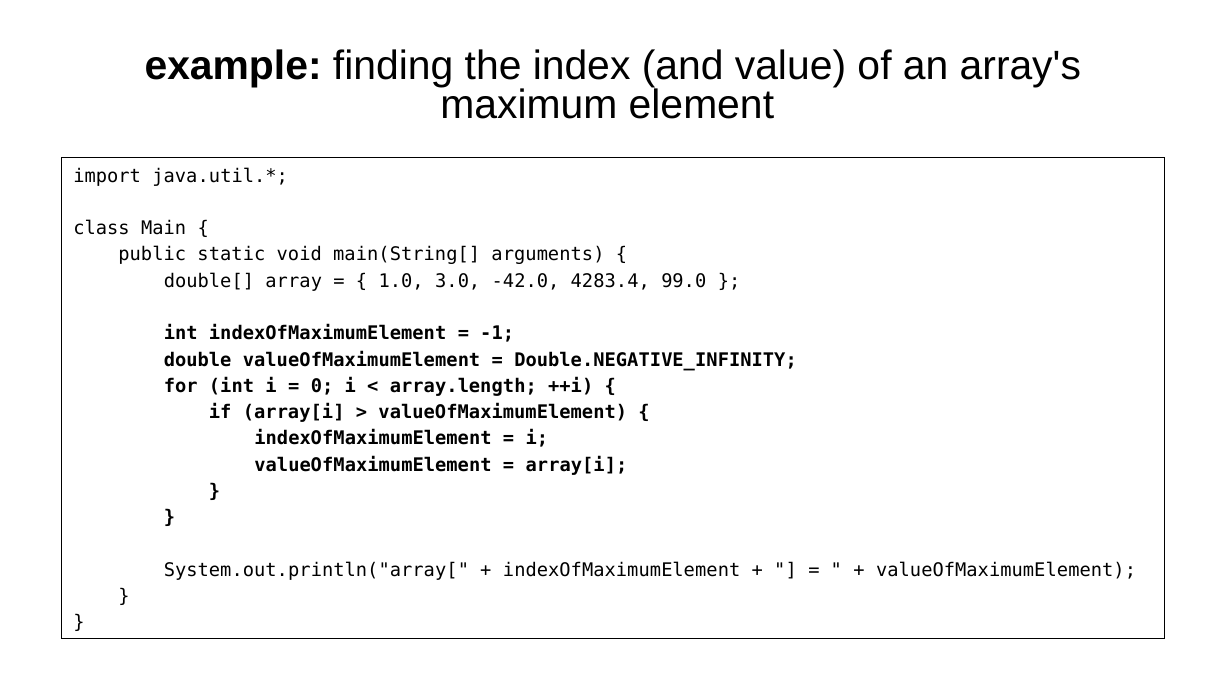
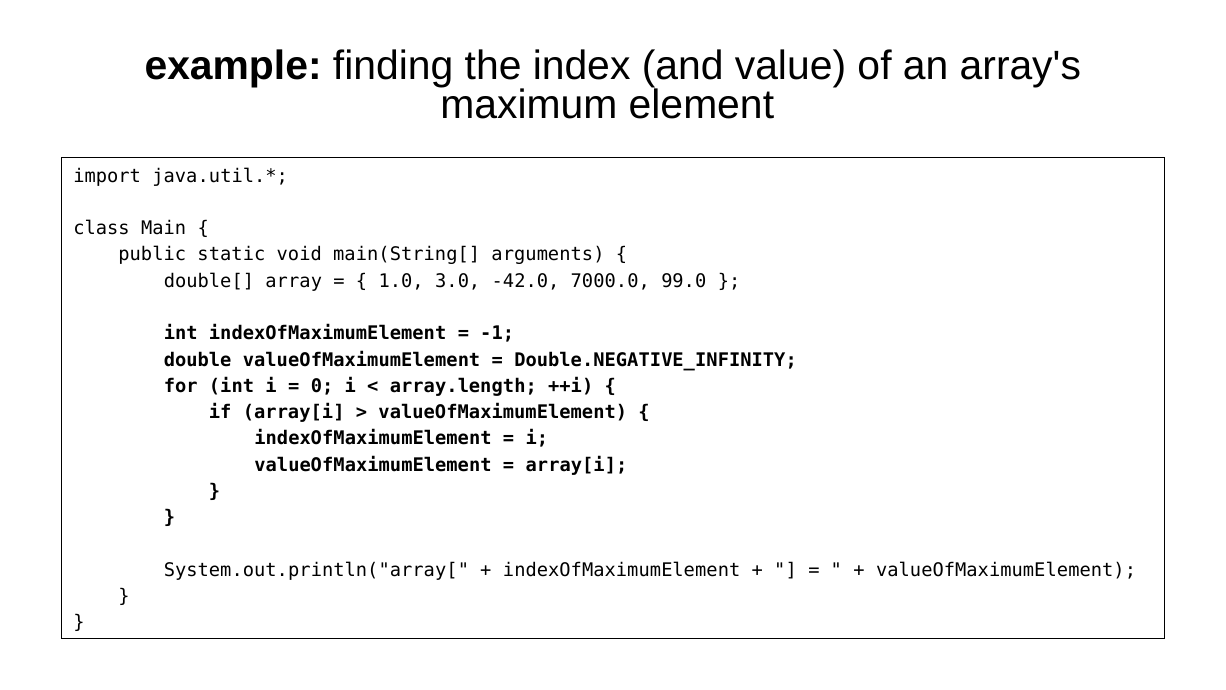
4283.4: 4283.4 -> 7000.0 (610, 281)
